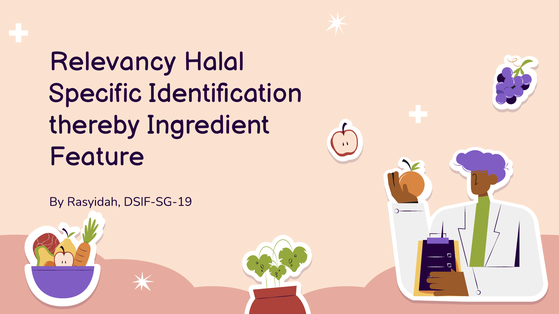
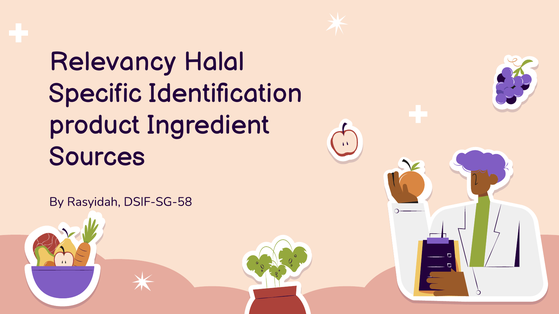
thereby: thereby -> product (95, 125)
Feature: Feature -> Sources (97, 157)
DSIF-SG-19: DSIF-SG-19 -> DSIF-SG-58 (158, 202)
